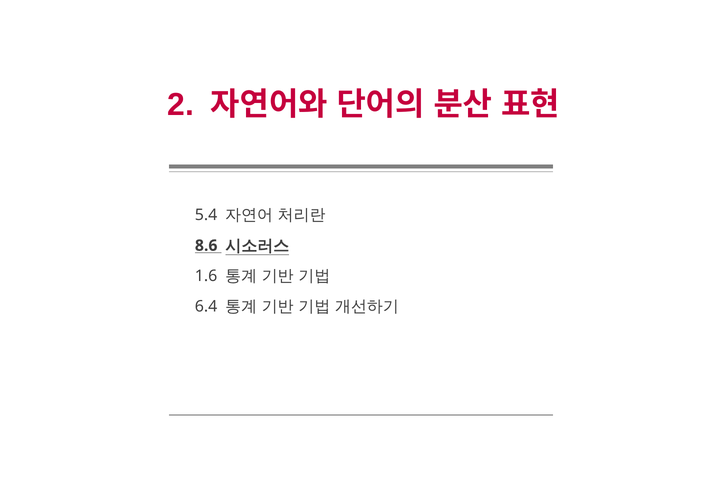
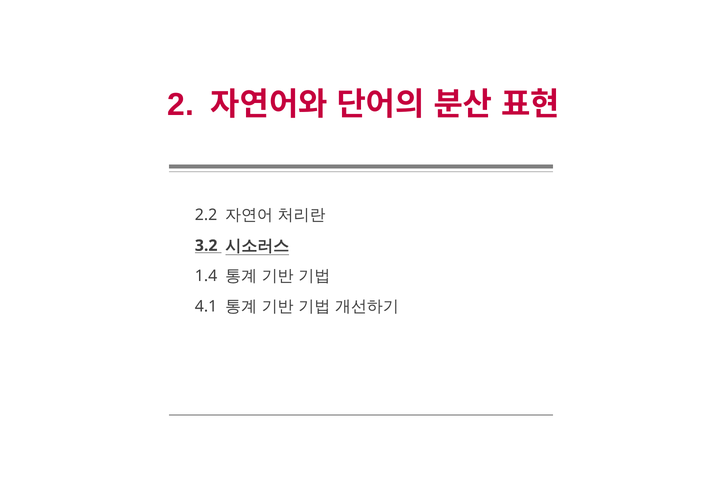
5.4: 5.4 -> 2.2 (206, 215)
8.6: 8.6 -> 3.2 (206, 246)
1.6: 1.6 -> 1.4 (206, 276)
6.4: 6.4 -> 4.1 (206, 307)
